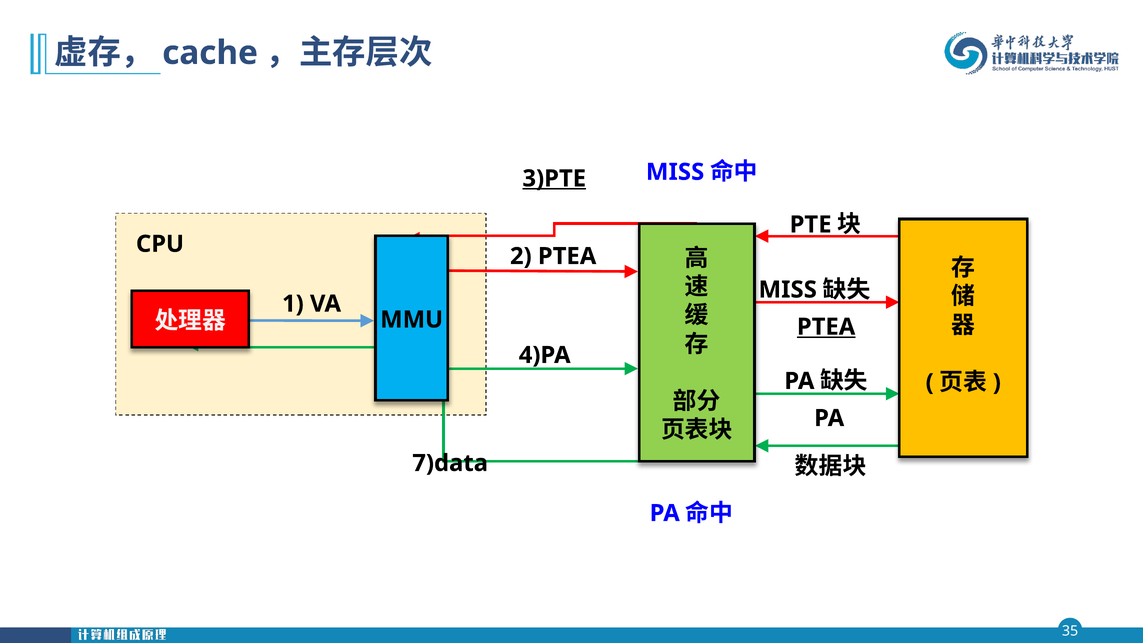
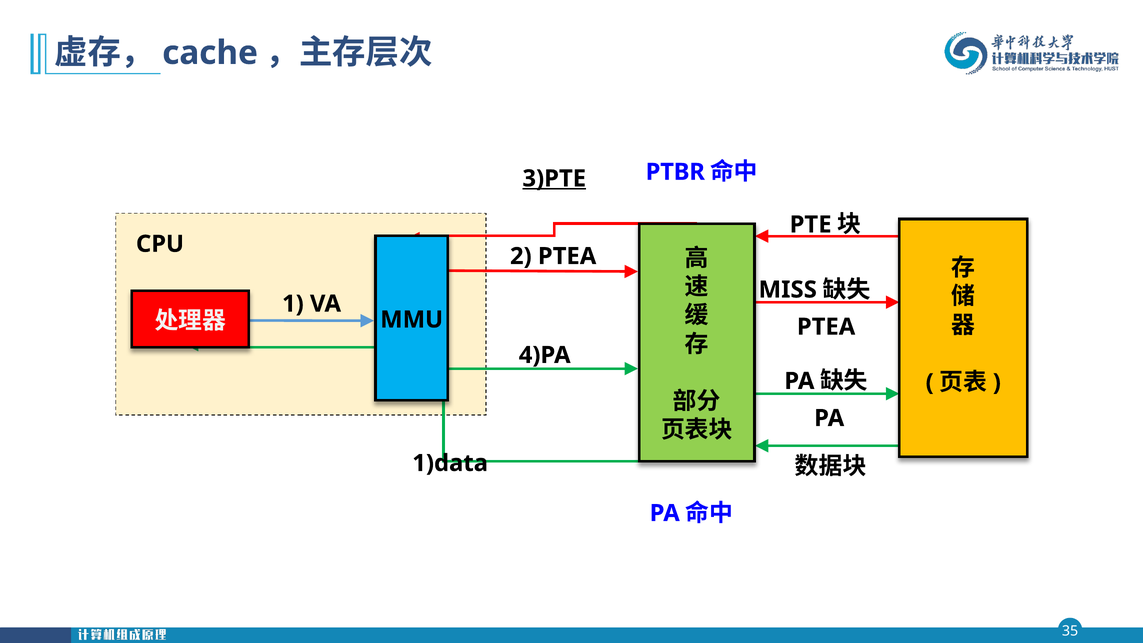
MISS: MISS -> PTBR (675, 172)
PTEA underline: present -> none (826, 327)
7)data: 7)data -> 1)data (450, 463)
